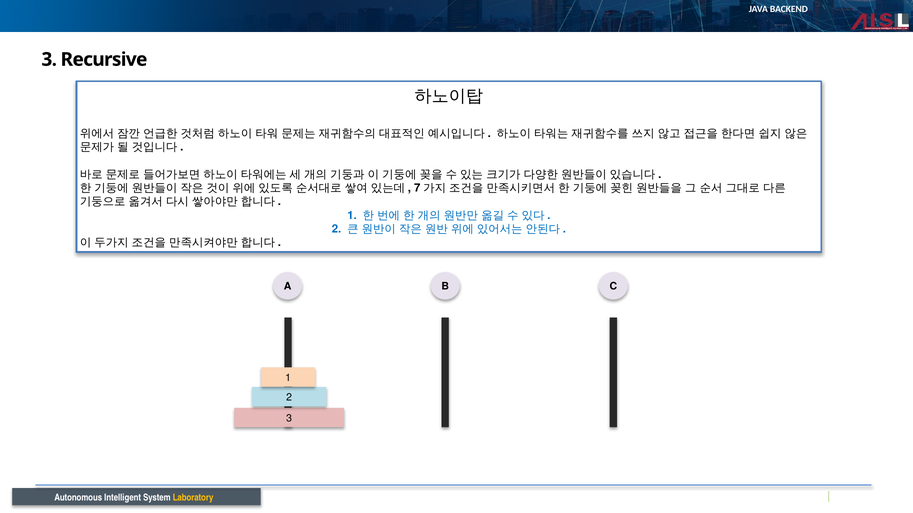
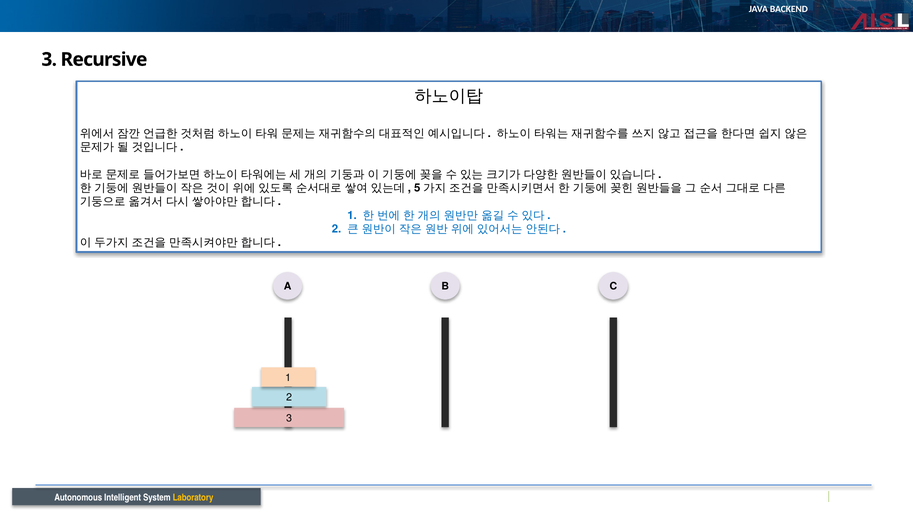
7: 7 -> 5 (417, 188)
